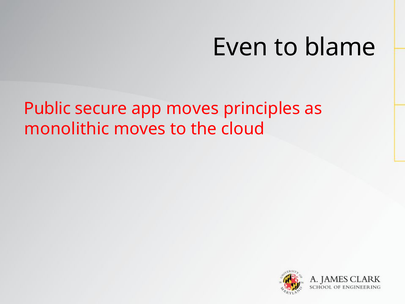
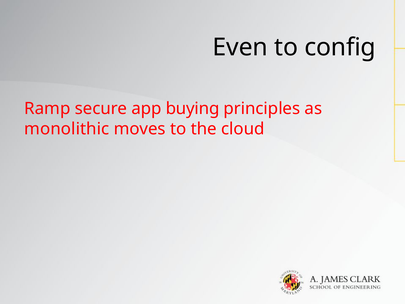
blame: blame -> config (340, 47)
Public: Public -> Ramp (47, 109)
app moves: moves -> buying (193, 109)
